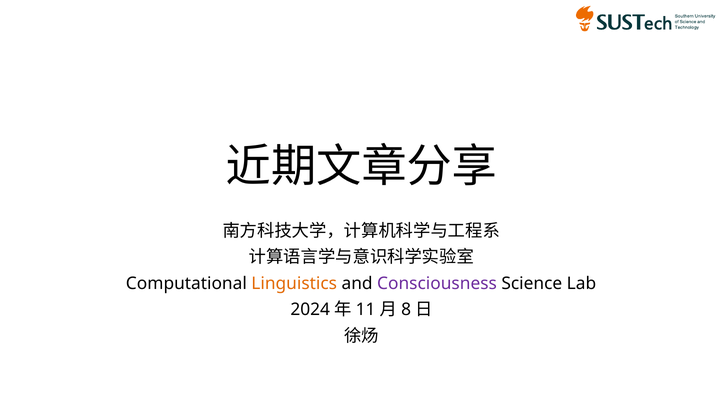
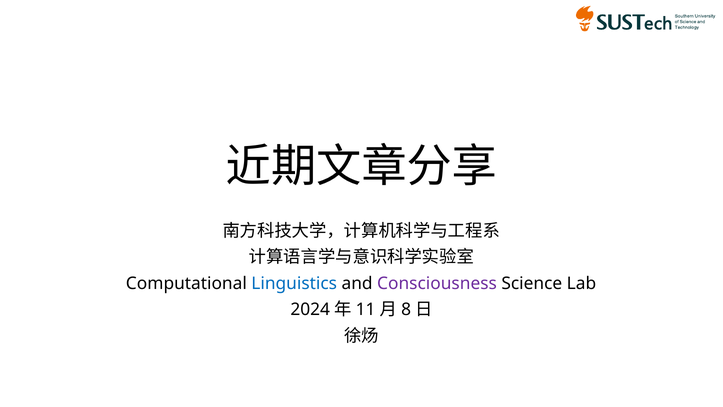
Linguistics colour: orange -> blue (294, 283)
